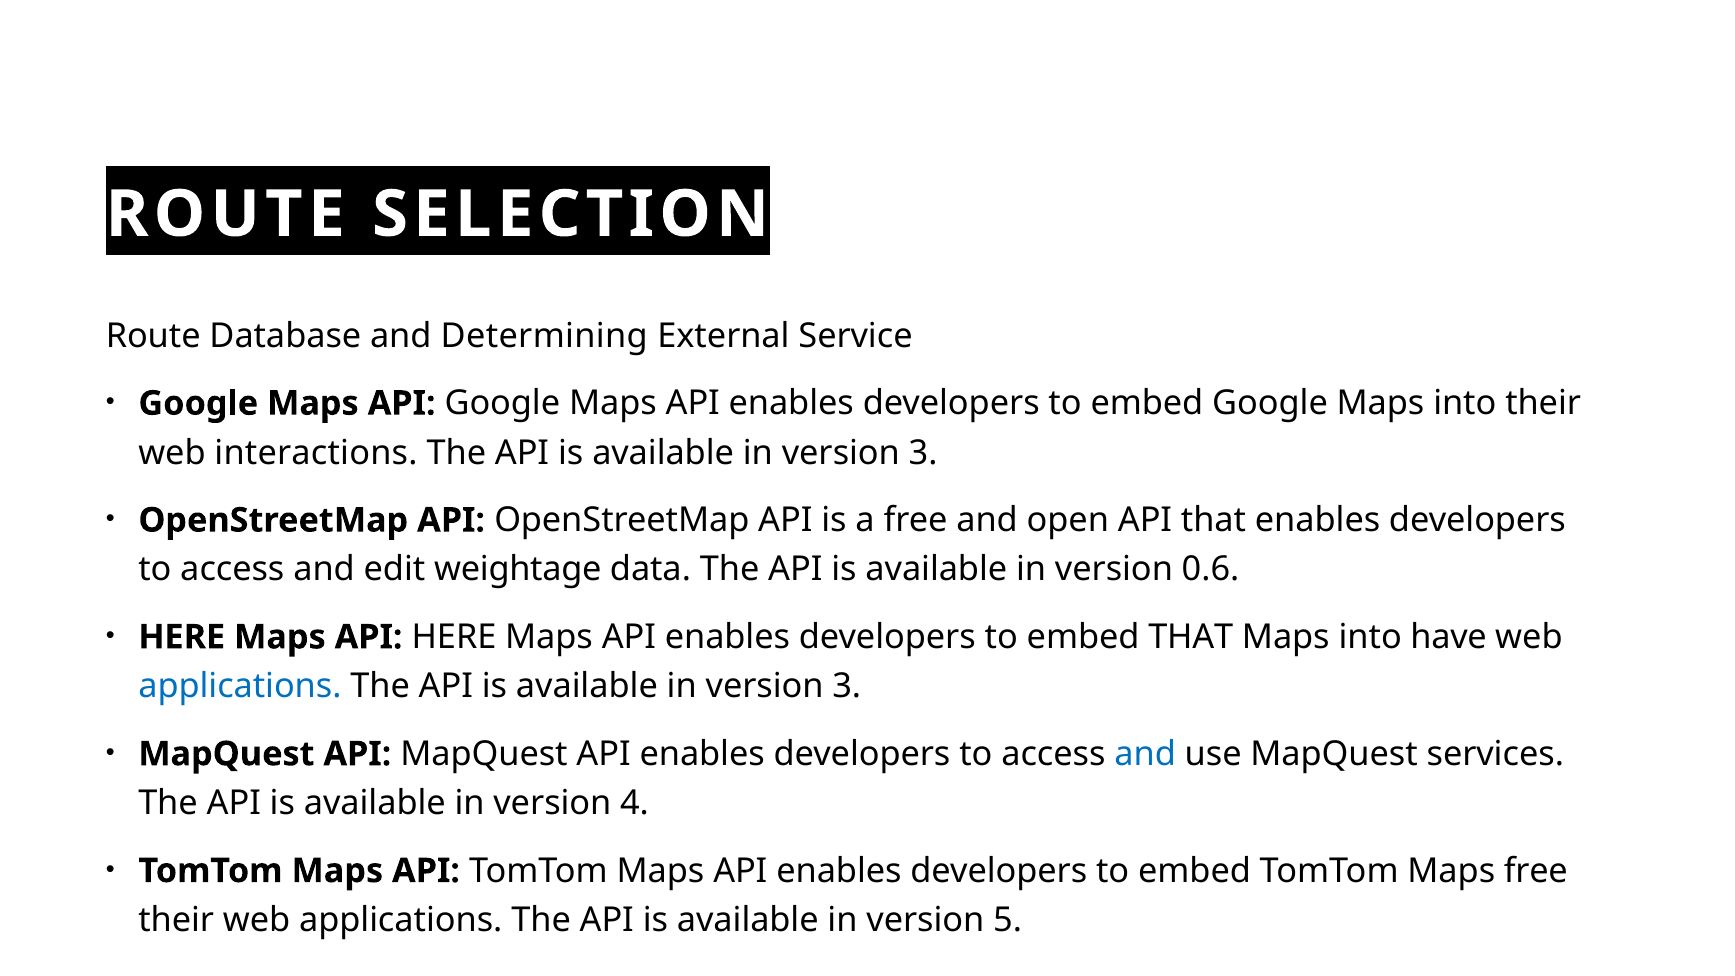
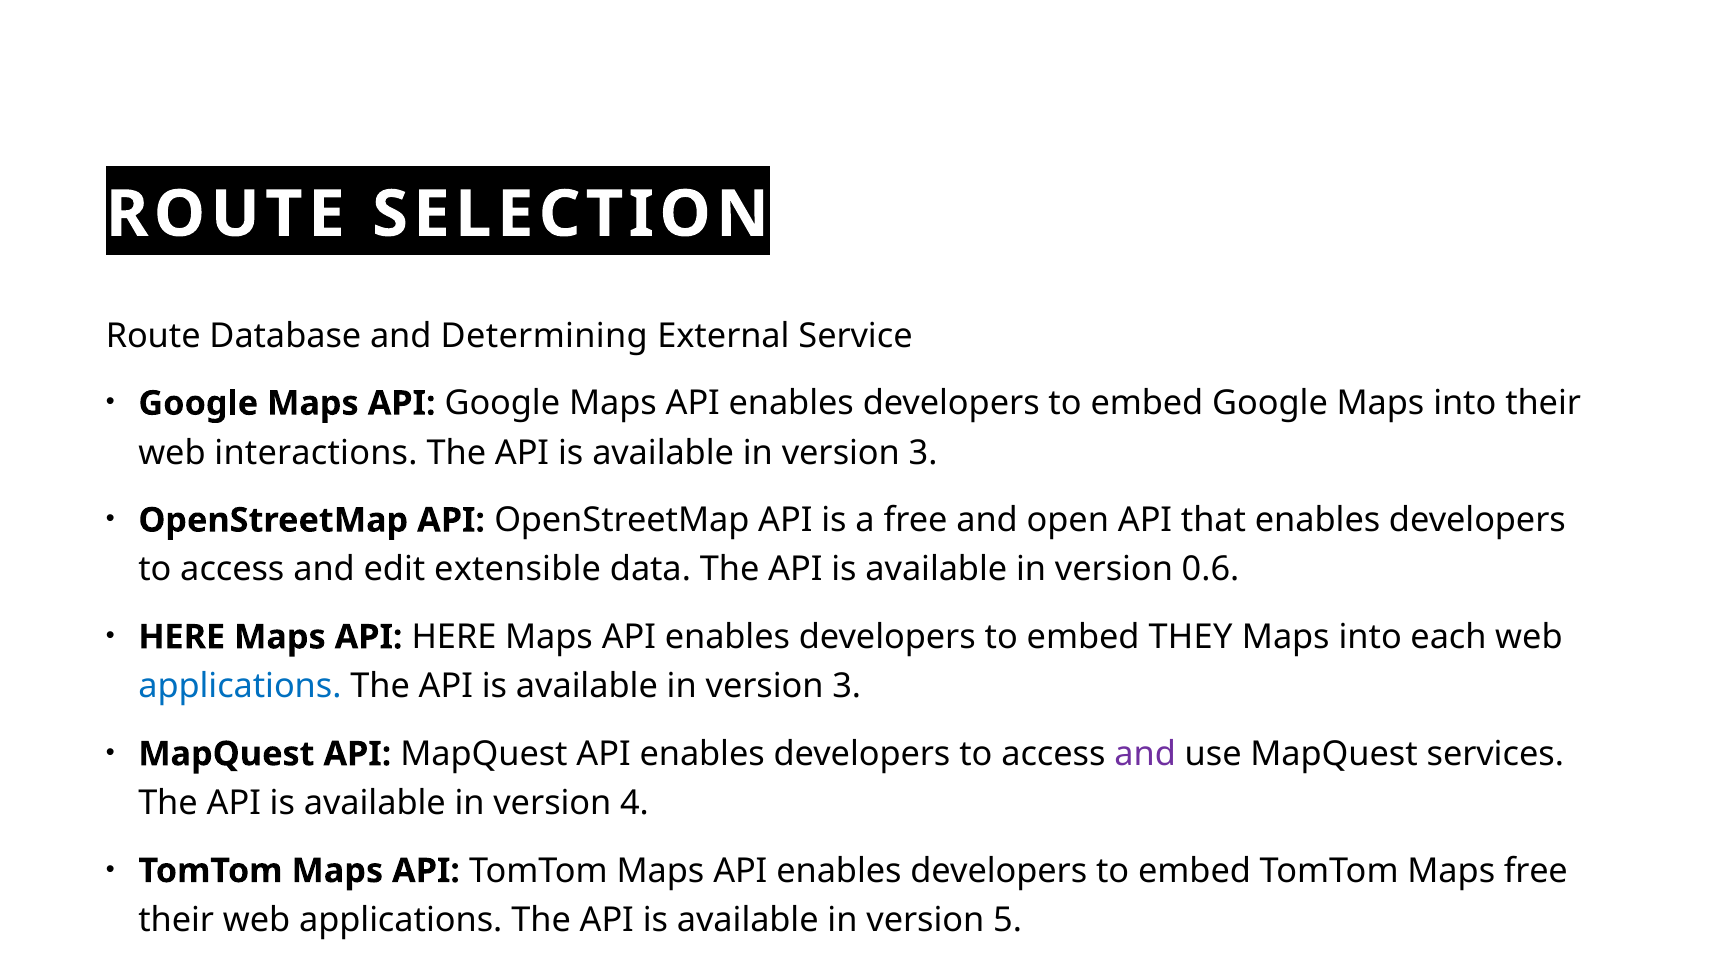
weightage: weightage -> extensible (518, 570)
embed THAT: THAT -> THEY (1191, 637)
have: have -> each (1449, 637)
and colour: blue -> purple (1145, 754)
